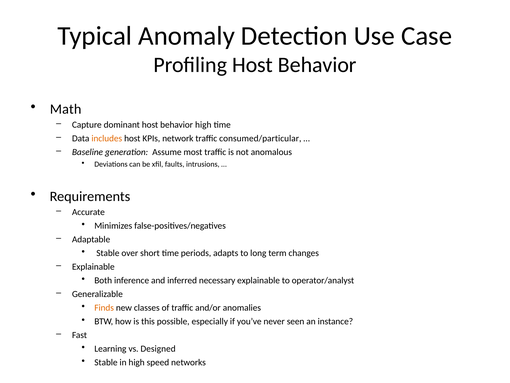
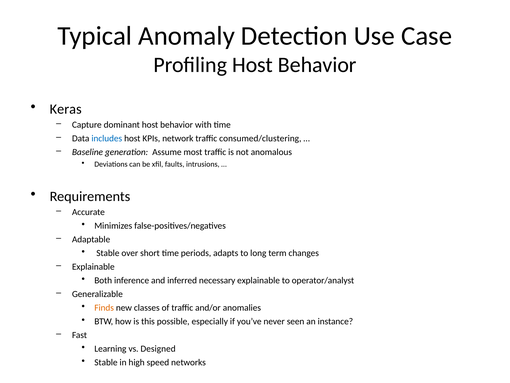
Math: Math -> Keras (66, 109)
behavior high: high -> with (203, 125)
includes colour: orange -> blue (107, 138)
consumed/particular: consumed/particular -> consumed/clustering (260, 138)
